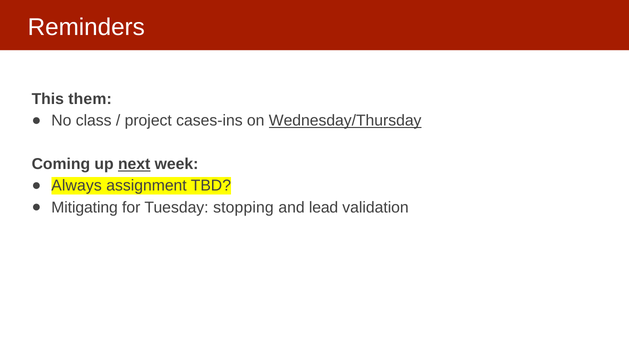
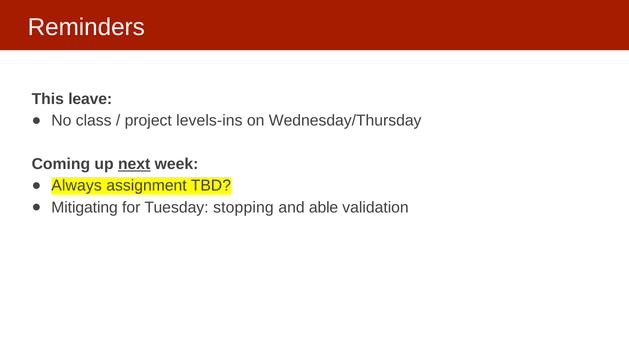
them: them -> leave (90, 99)
cases-ins: cases-ins -> levels-ins (209, 121)
Wednesday/Thursday underline: present -> none (345, 121)
lead: lead -> able (324, 207)
